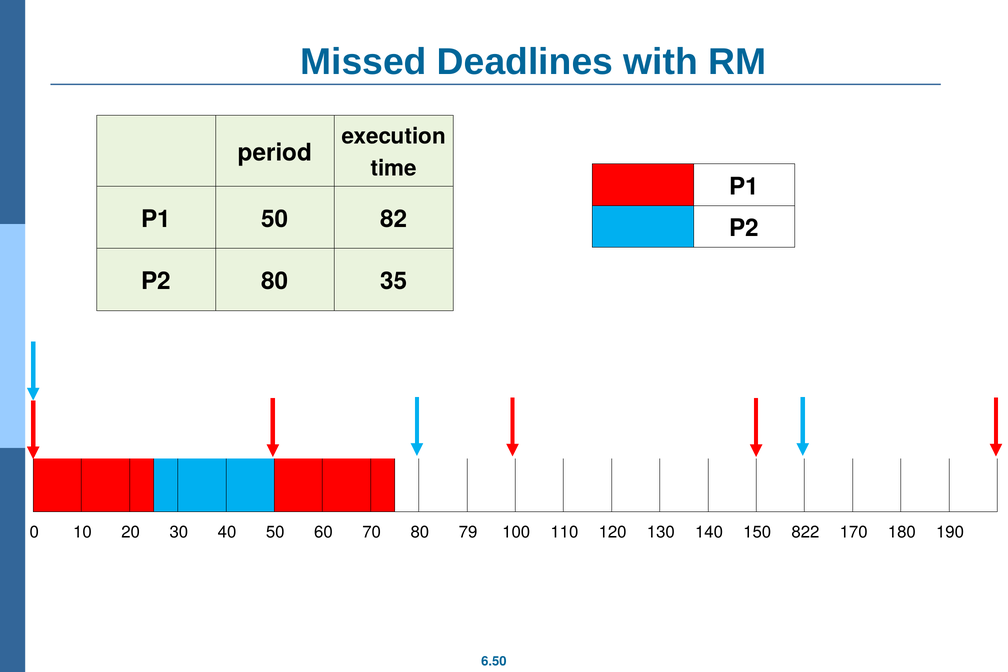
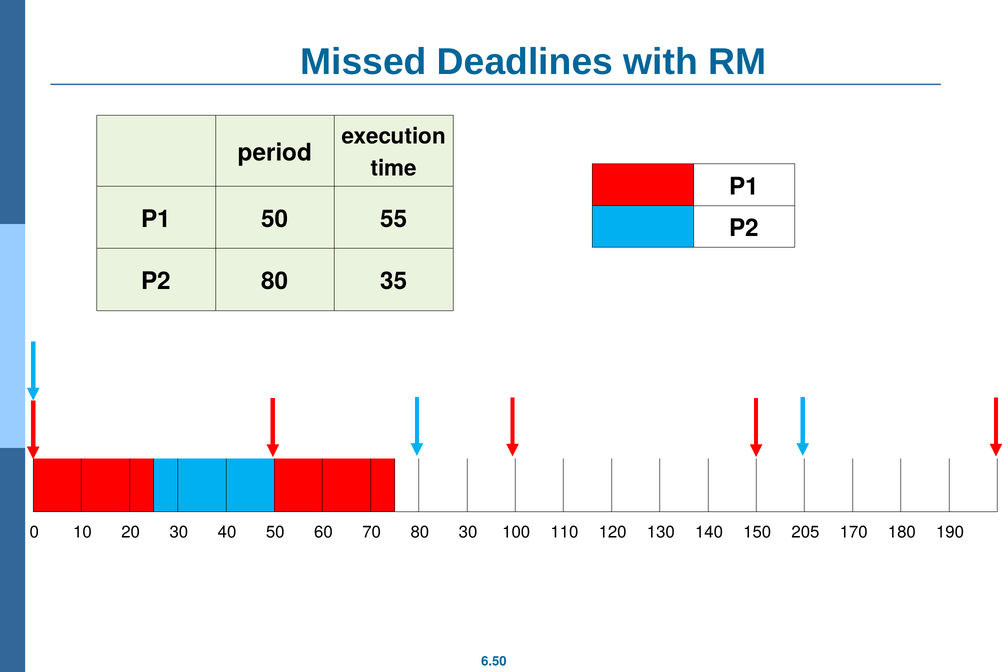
82: 82 -> 55 (394, 219)
80 79: 79 -> 30 (468, 532)
822: 822 -> 205 (805, 532)
